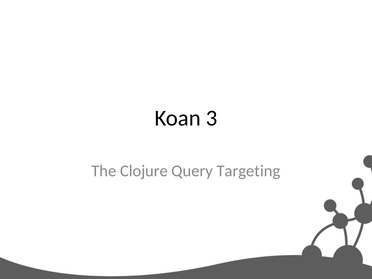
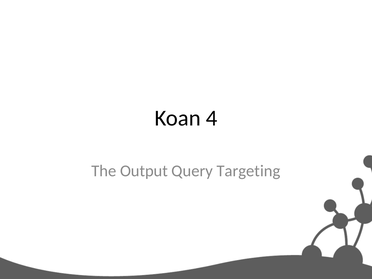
3: 3 -> 4 (212, 118)
Clojure: Clojure -> Output (144, 171)
